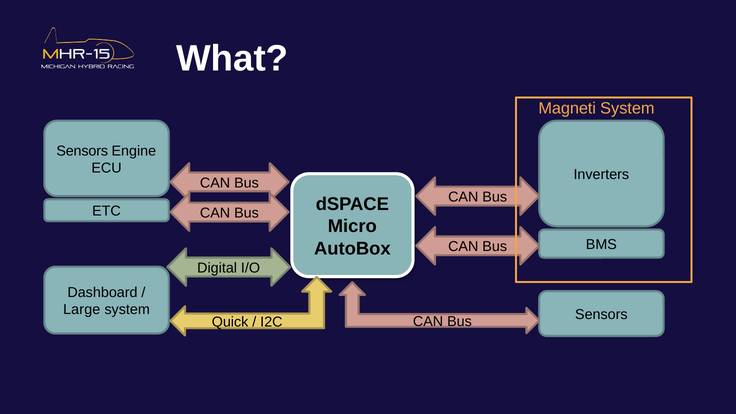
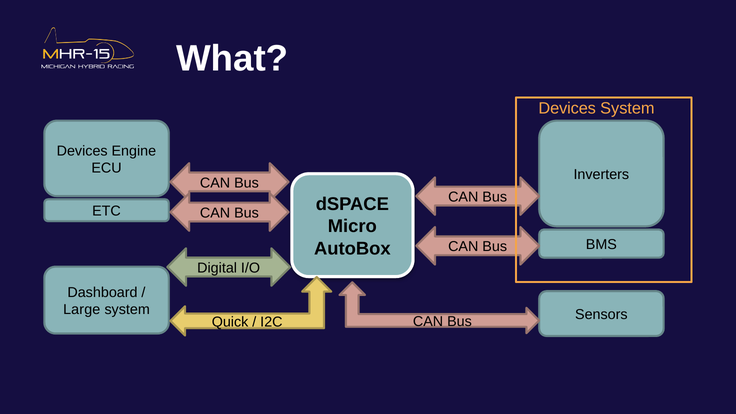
Magneti: Magneti -> Devices (567, 109)
Sensors: Sensors -> Devices (82, 151)
